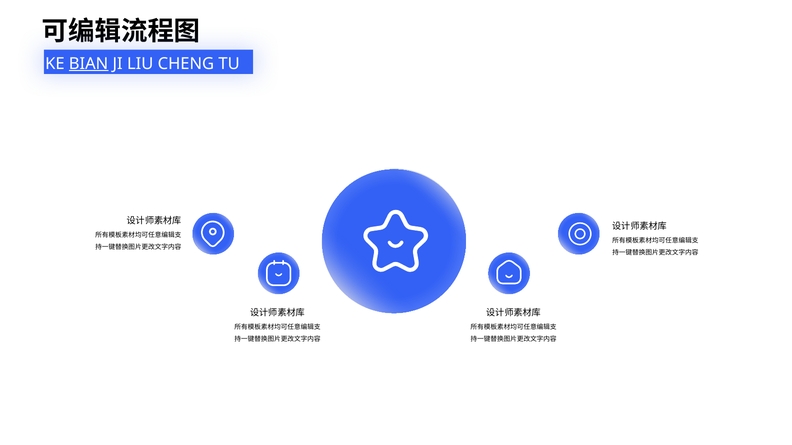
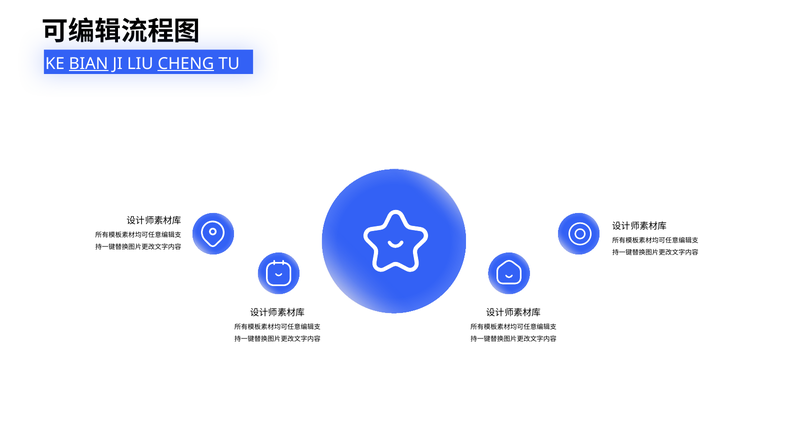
CHENG underline: none -> present (186, 64)
